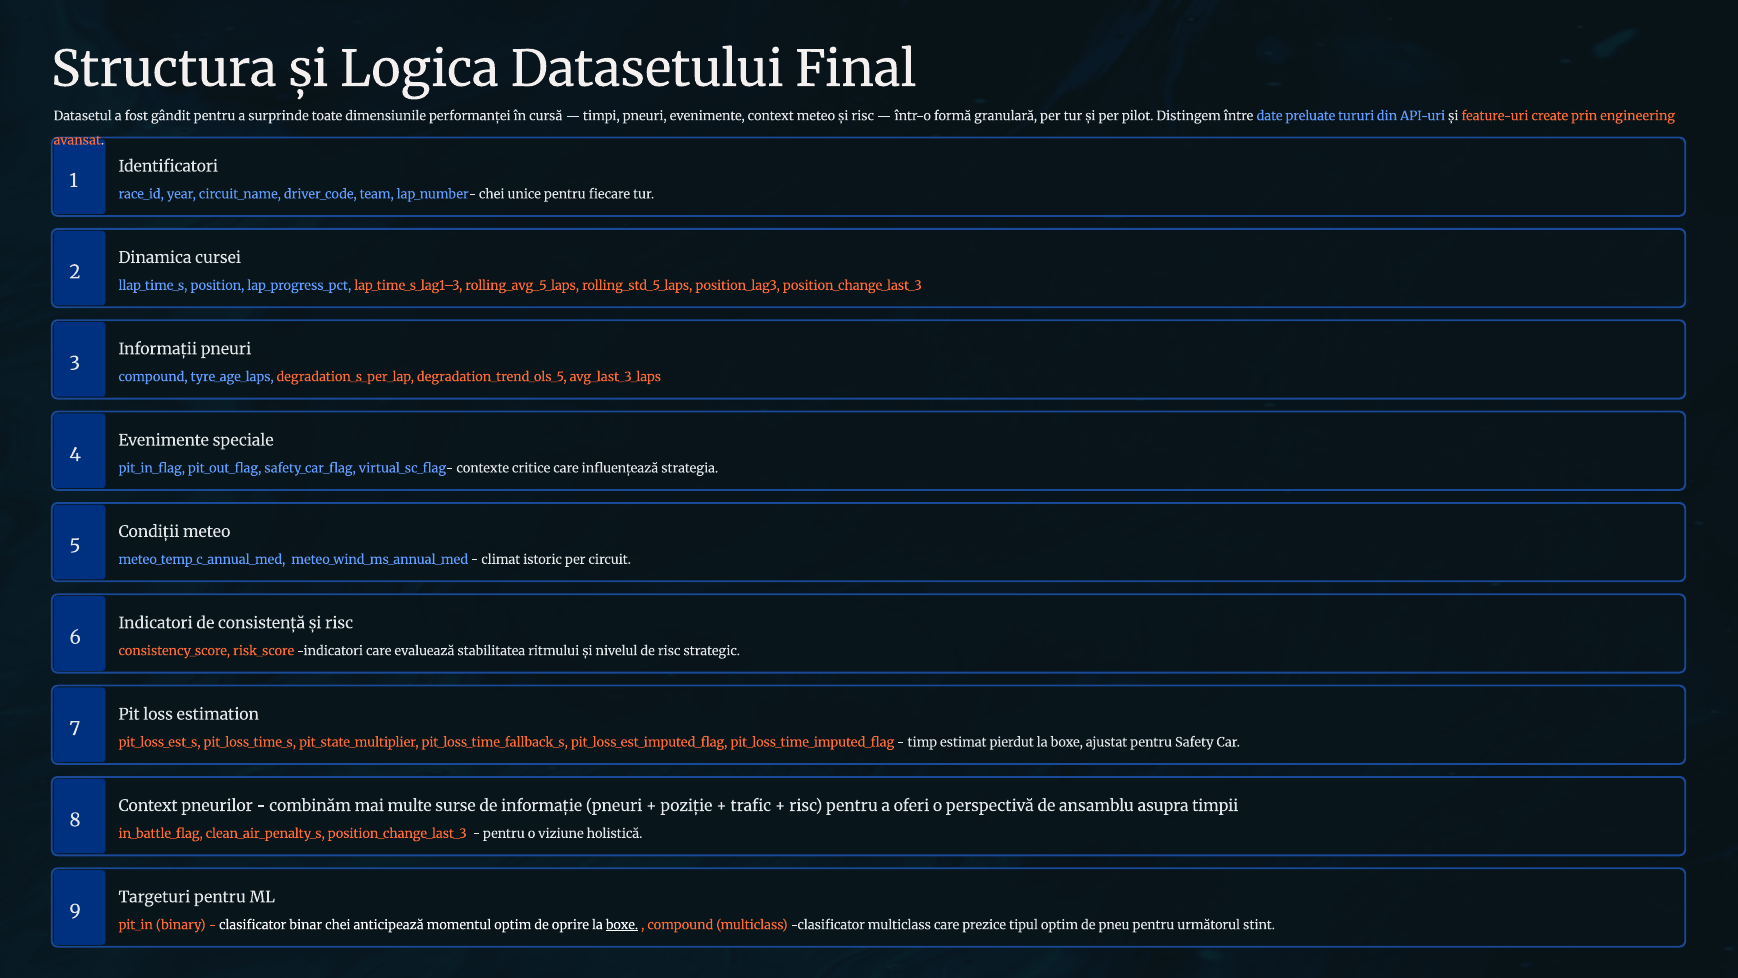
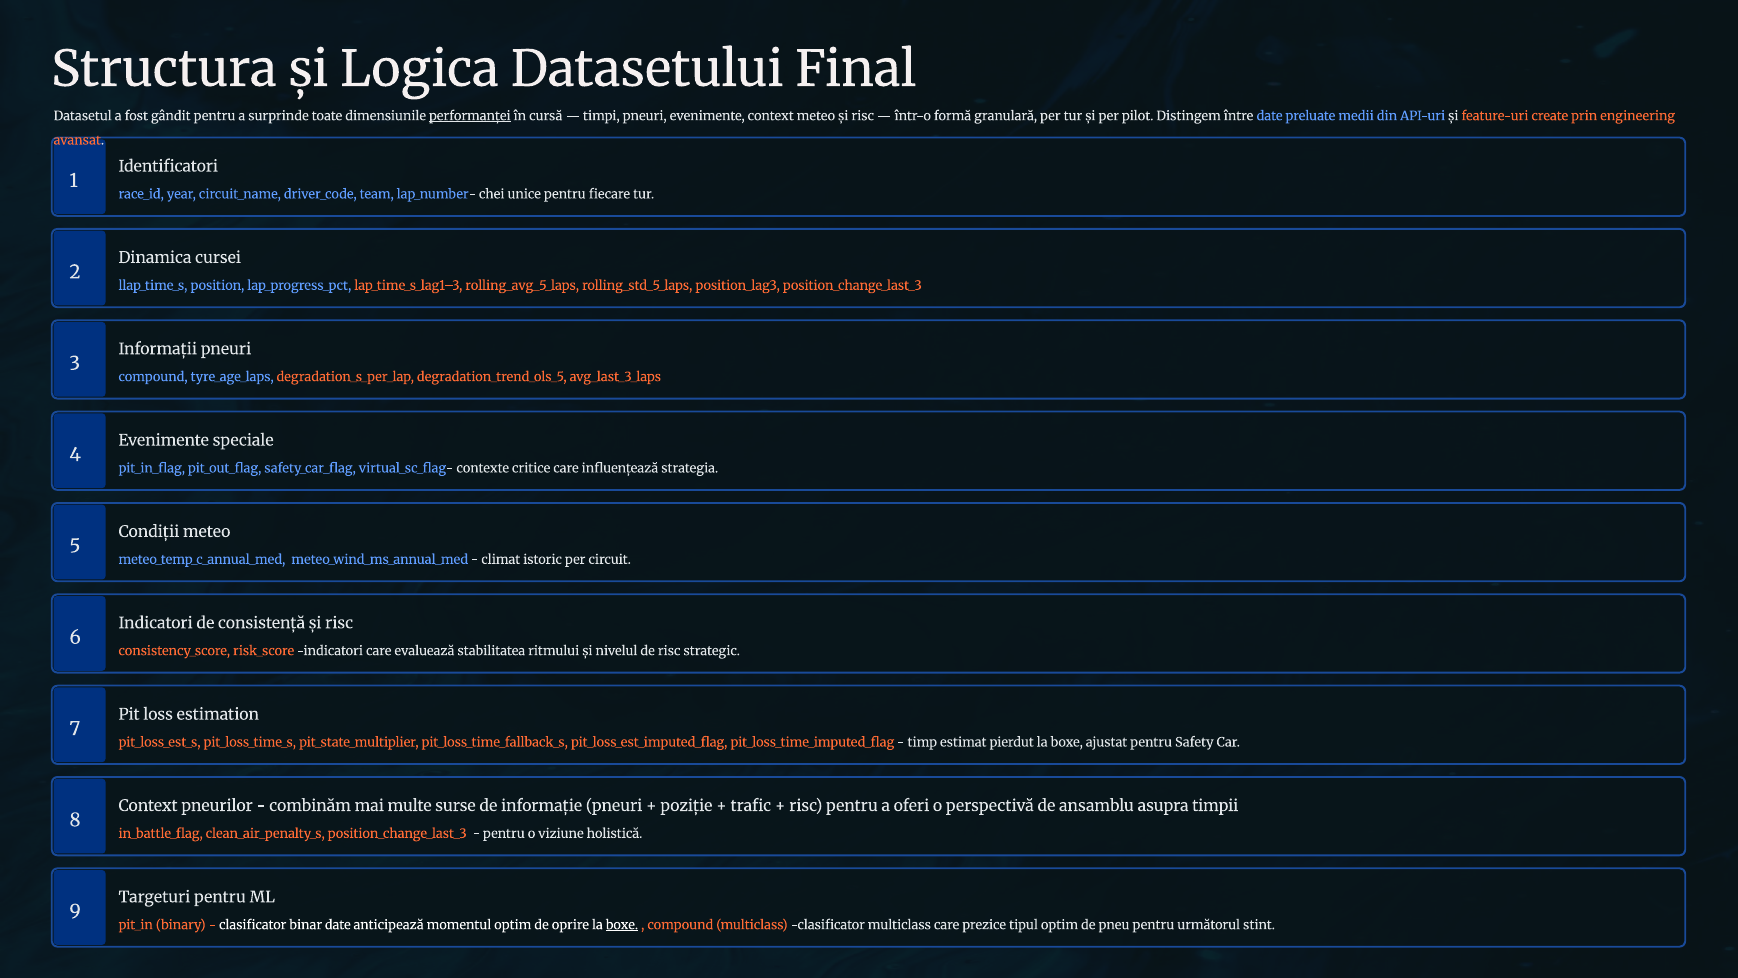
performanței underline: none -> present (470, 116)
tururi: tururi -> medii (1356, 116)
binar chei: chei -> date (338, 925)
